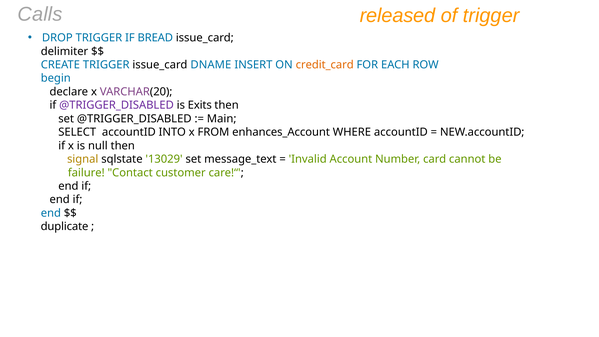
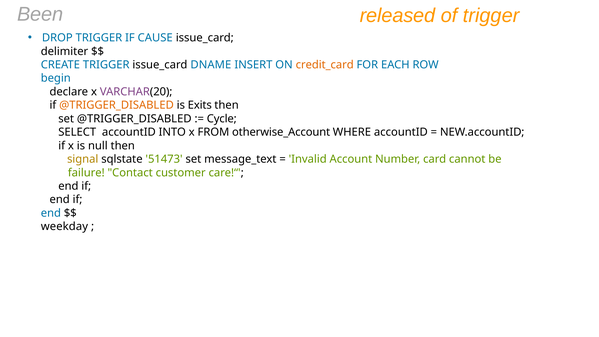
Calls: Calls -> Been (40, 14)
BREAD: BREAD -> CAUSE (155, 38)
@TRIGGER_DISABLED colour: purple -> orange (117, 105)
Main: Main -> Cycle (222, 119)
enhances_Account: enhances_Account -> otherwise_Account (281, 132)
13029: 13029 -> 51473 (164, 159)
duplicate: duplicate -> weekday (64, 227)
